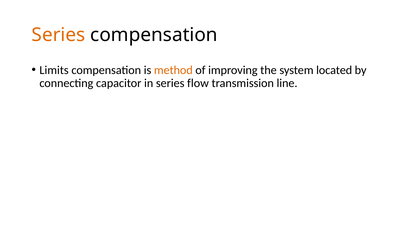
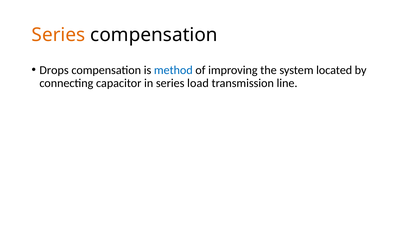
Limits: Limits -> Drops (54, 70)
method colour: orange -> blue (173, 70)
flow: flow -> load (198, 83)
